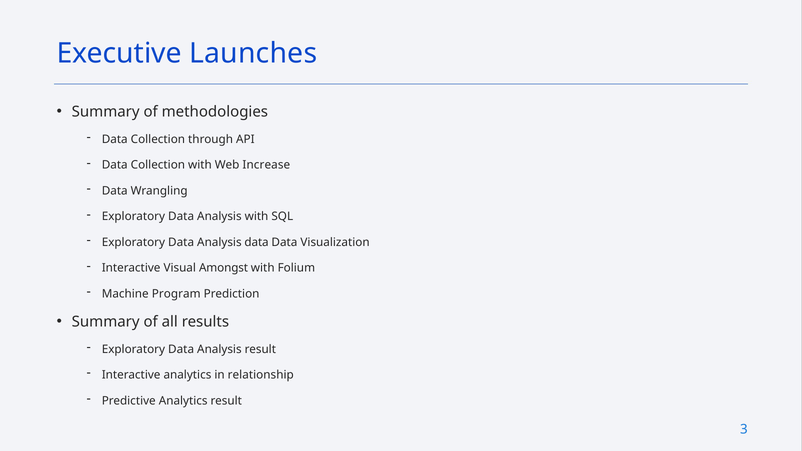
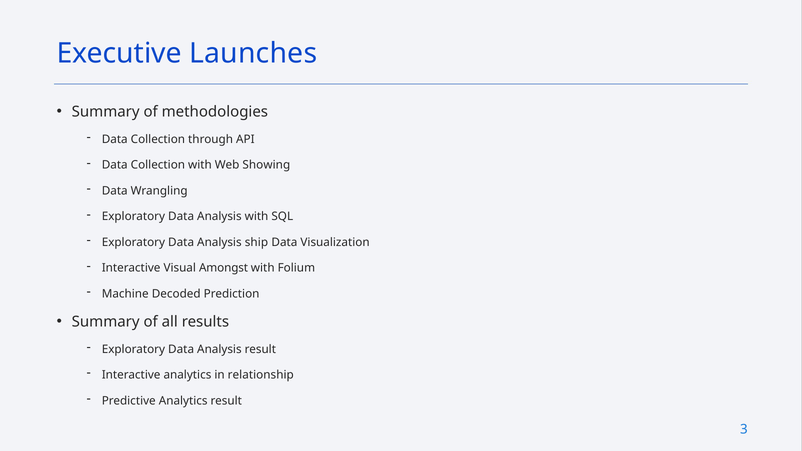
Increase: Increase -> Showing (266, 165)
Analysis data: data -> ship (256, 242)
Program: Program -> Decoded (176, 294)
